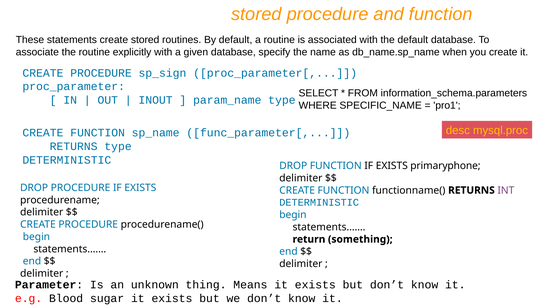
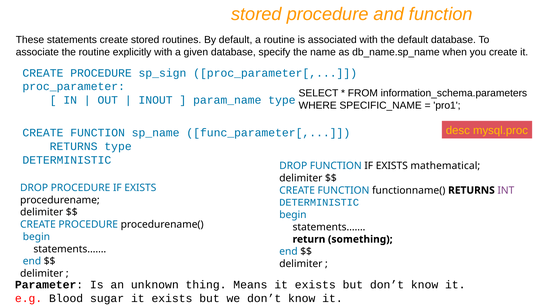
primaryphone: primaryphone -> mathematical (445, 166)
